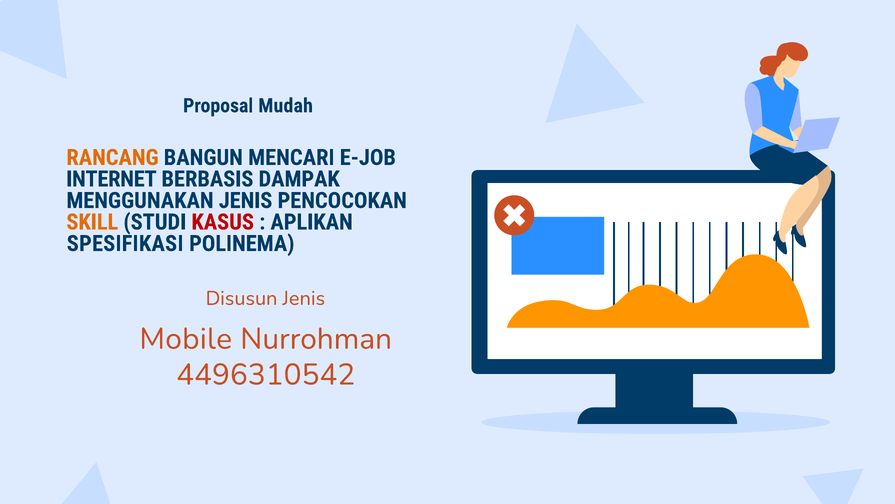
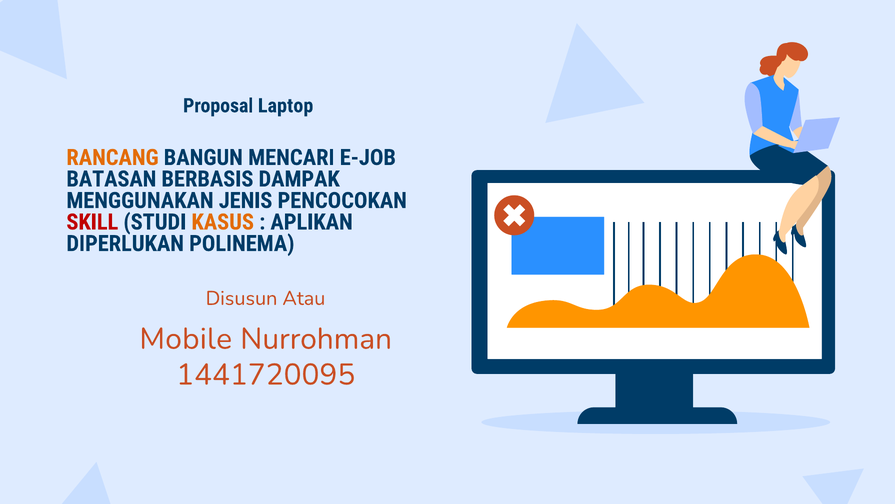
Mudah: Mudah -> Laptop (286, 106)
INTERNET: INTERNET -> BATASAN (111, 179)
SKILL colour: orange -> red (92, 222)
KASUS colour: red -> orange (223, 222)
SPESIFIKASI: SPESIFIKASI -> DIPERLUKAN (125, 243)
Disusun Jenis: Jenis -> Atau (304, 298)
4496310542: 4496310542 -> 1441720095 (266, 374)
